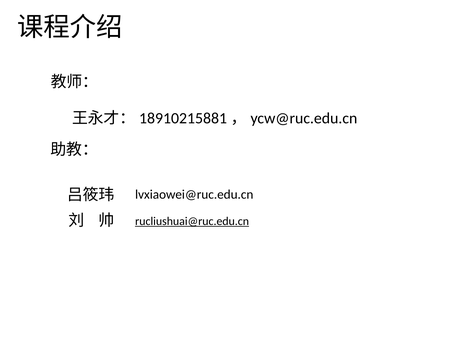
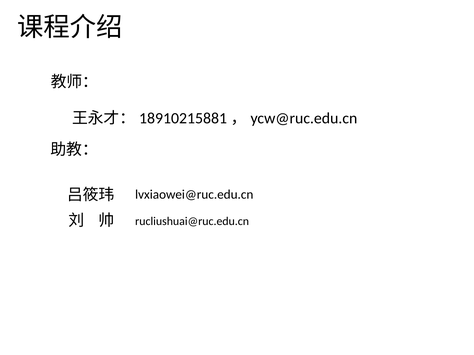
rucliushuai@ruc.edu.cn underline: present -> none (192, 222)
